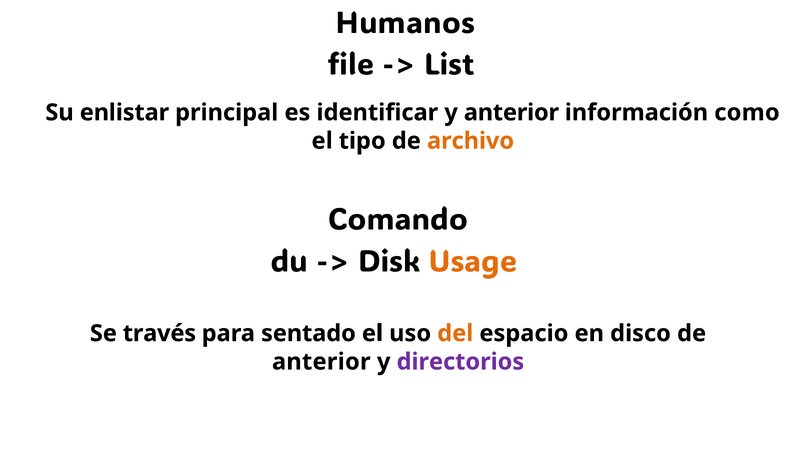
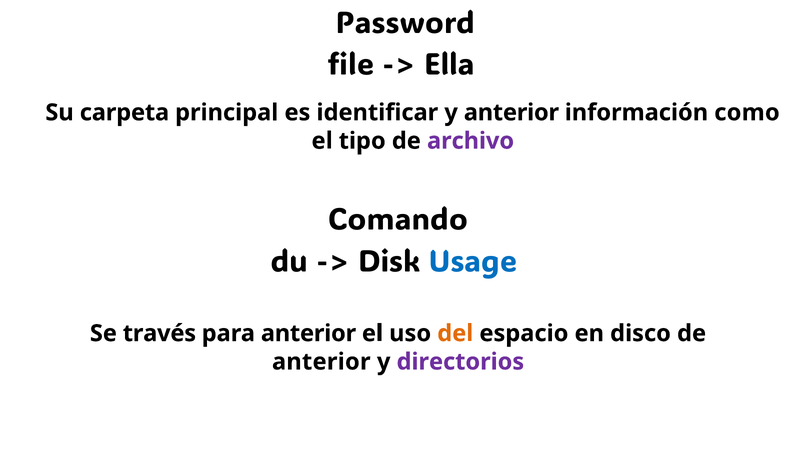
Humanos: Humanos -> Password (405, 23)
List: List -> Ella (449, 65)
enlistar: enlistar -> carpeta (124, 113)
archivo colour: orange -> purple (471, 141)
Usage colour: orange -> blue (473, 262)
para sentado: sentado -> anterior (309, 334)
